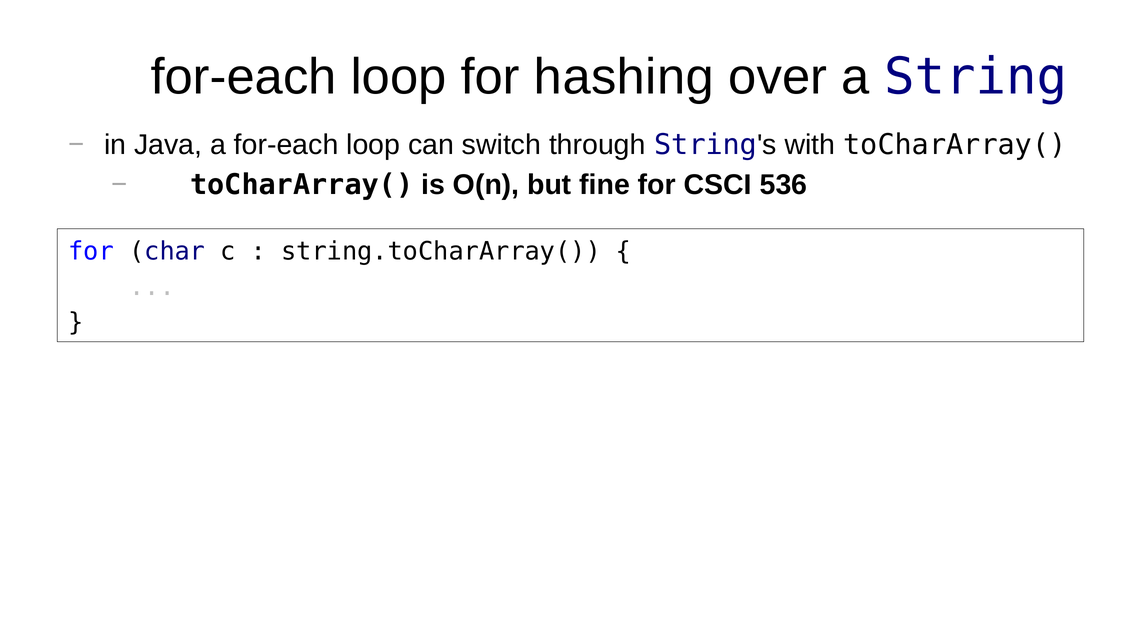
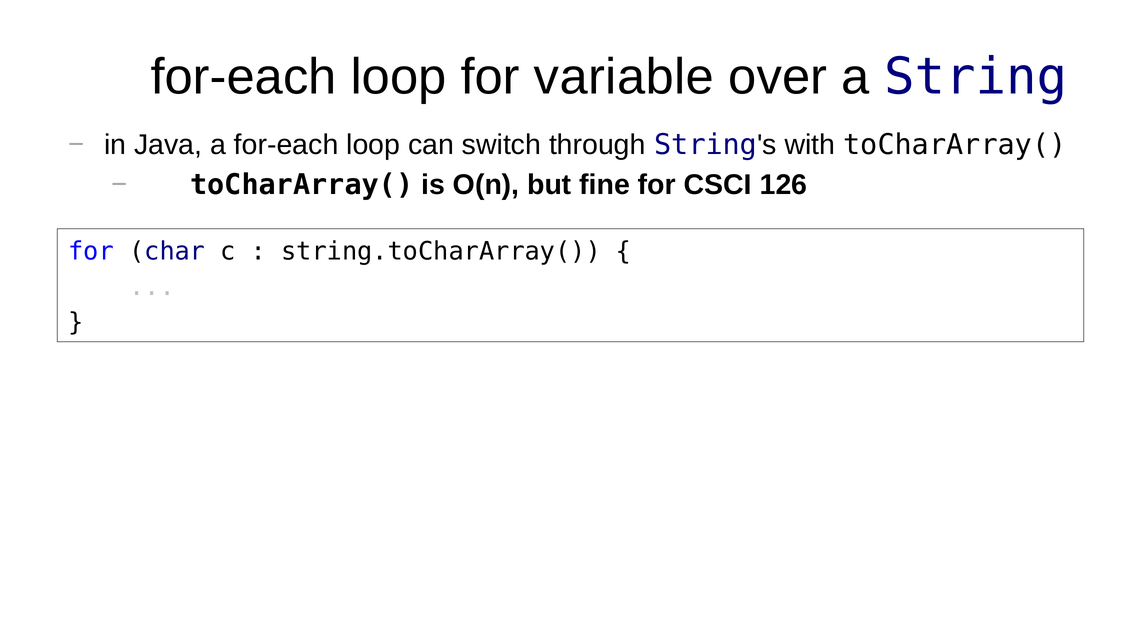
hashing: hashing -> variable (624, 77)
536: 536 -> 126 (784, 185)
